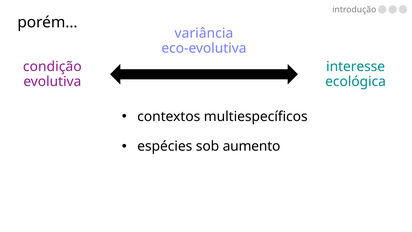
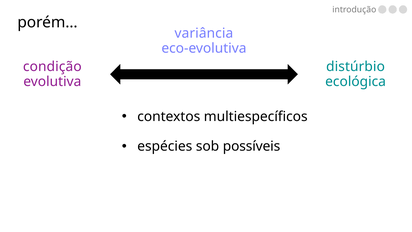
interesse: interesse -> distúrbio (356, 67)
aumento: aumento -> possíveis (252, 146)
